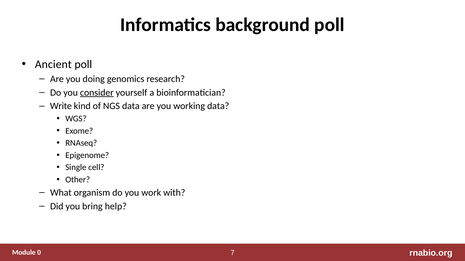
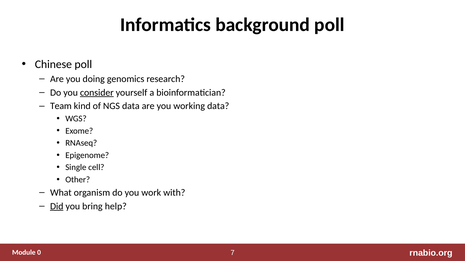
Ancient: Ancient -> Chinese (53, 64)
Write: Write -> Team (61, 106)
Did underline: none -> present (57, 207)
